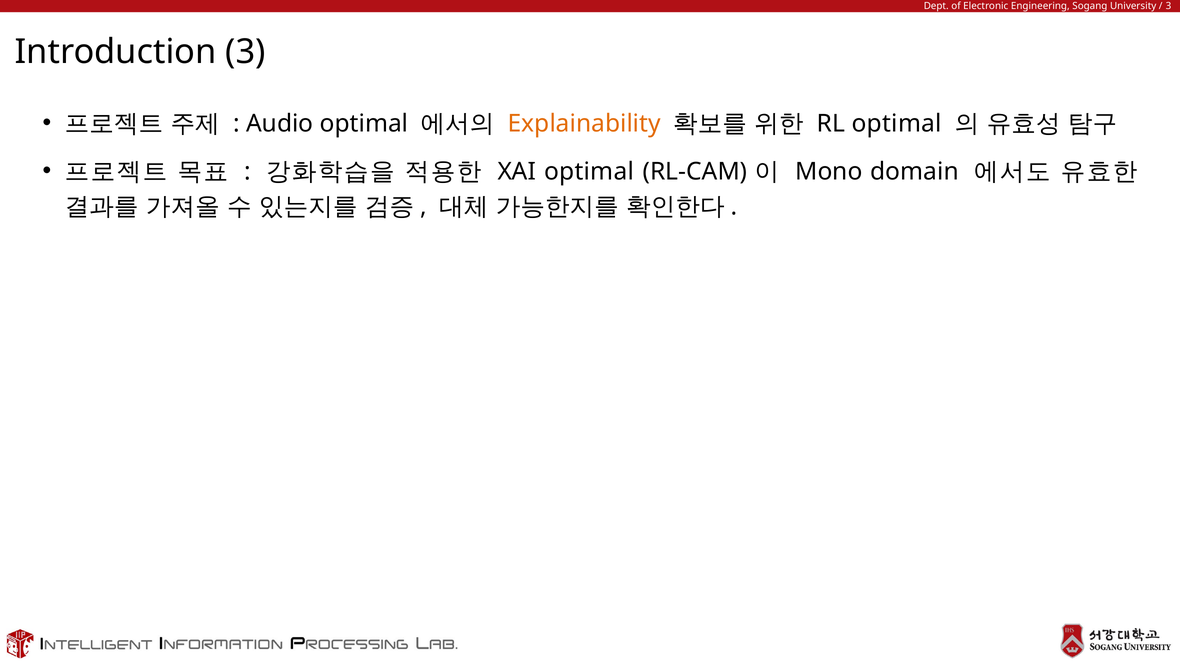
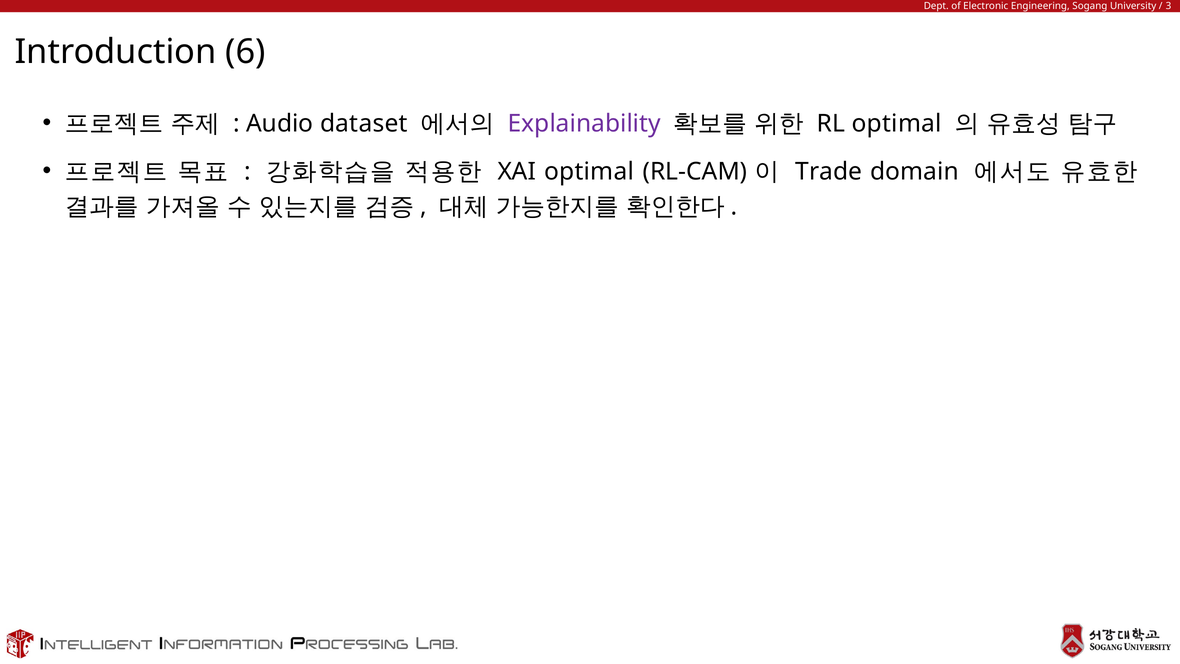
Introduction 3: 3 -> 6 (246, 52)
Audio optimal: optimal -> dataset (364, 124)
Explainability colour: orange -> purple (584, 124)
Mono: Mono -> Trade (829, 171)
